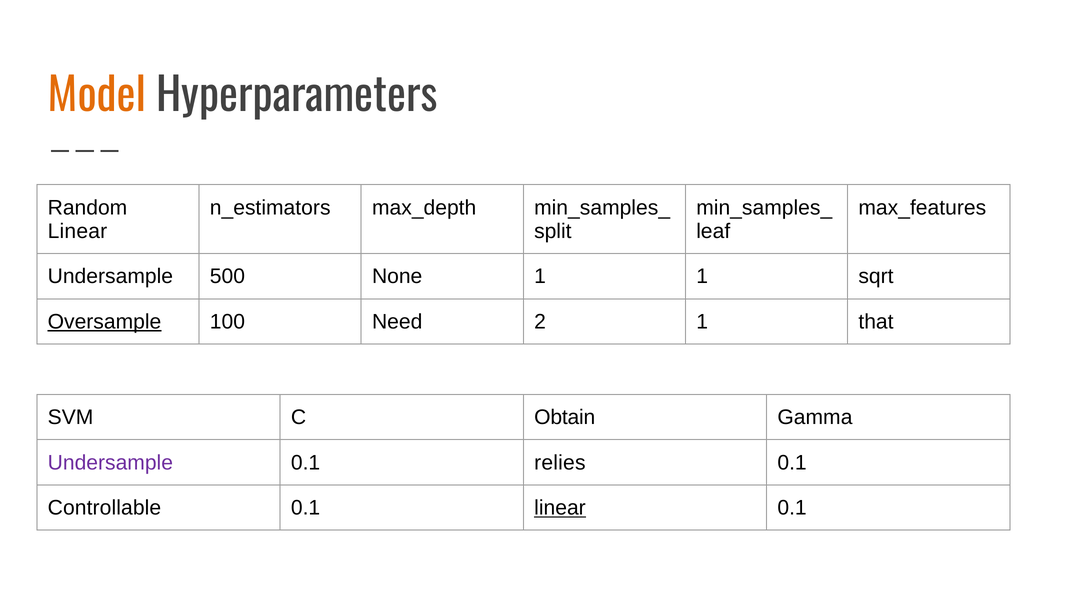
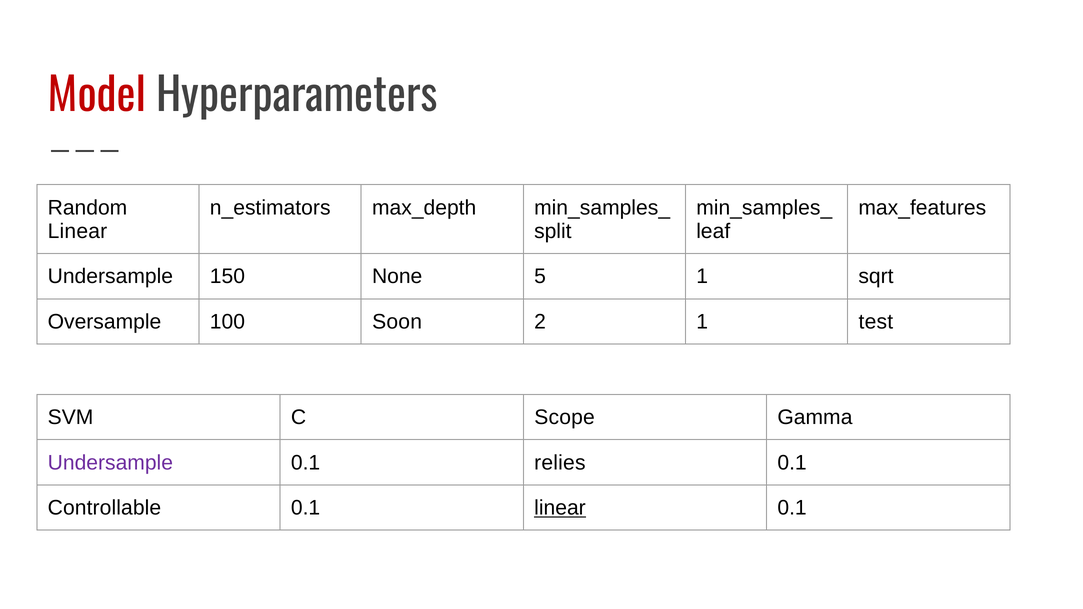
Model colour: orange -> red (97, 96)
500: 500 -> 150 (227, 277)
None 1: 1 -> 5 (540, 277)
Oversample underline: present -> none (105, 322)
Need: Need -> Soon (397, 322)
that: that -> test (876, 322)
Obtain: Obtain -> Scope (565, 418)
